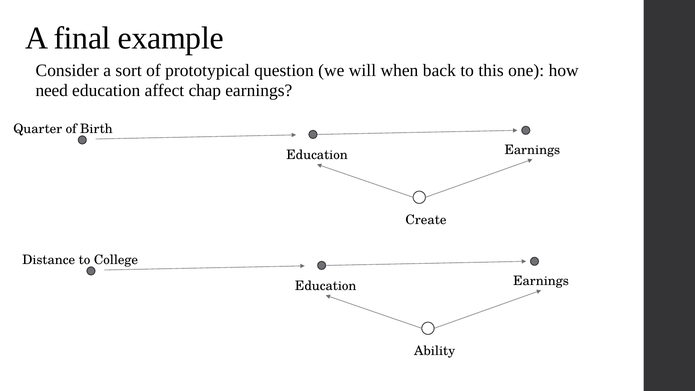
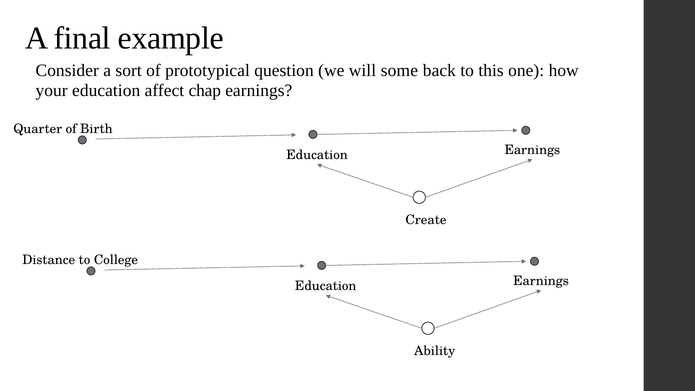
when: when -> some (399, 71)
need: need -> your (52, 91)
